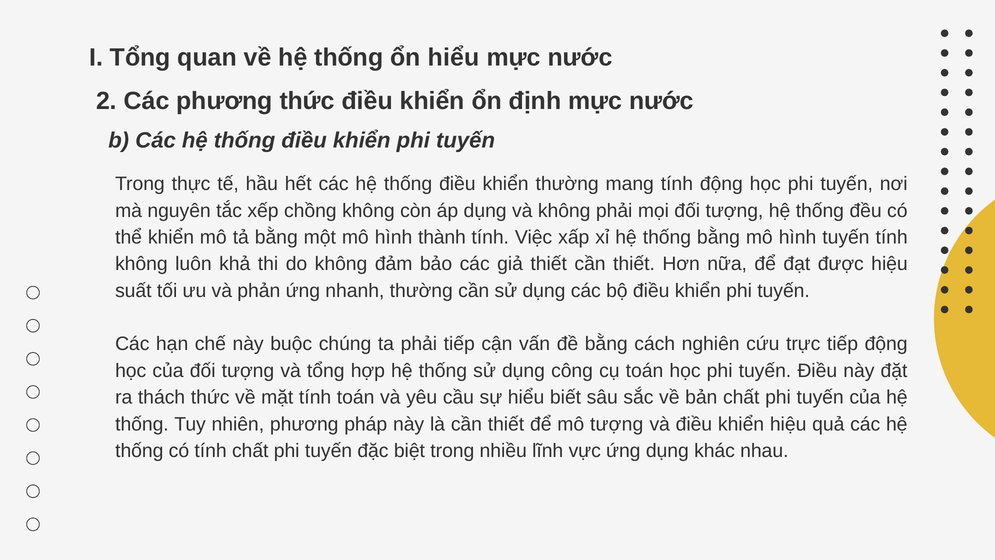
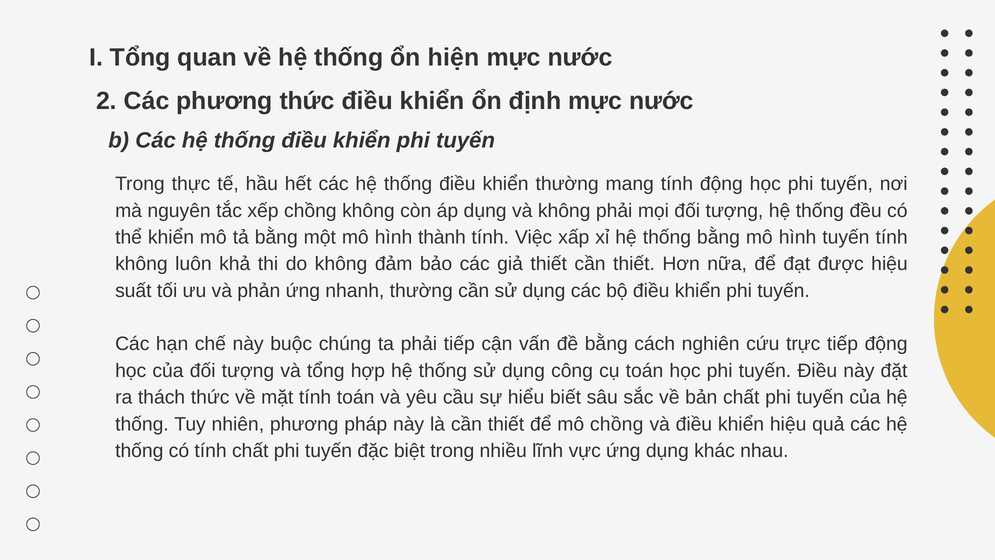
ổn hiểu: hiểu -> hiện (454, 57)
mô tượng: tượng -> chồng (617, 424)
